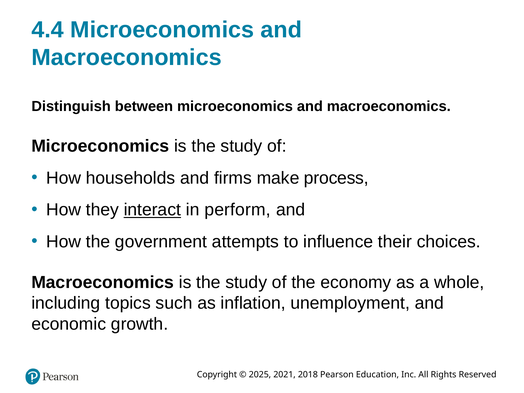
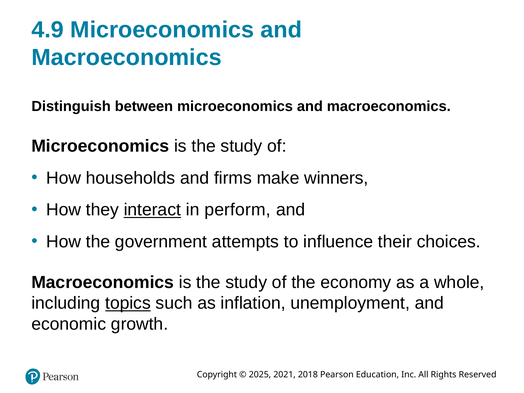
4.4: 4.4 -> 4.9 (48, 30)
process: process -> winners (336, 178)
topics underline: none -> present (128, 303)
